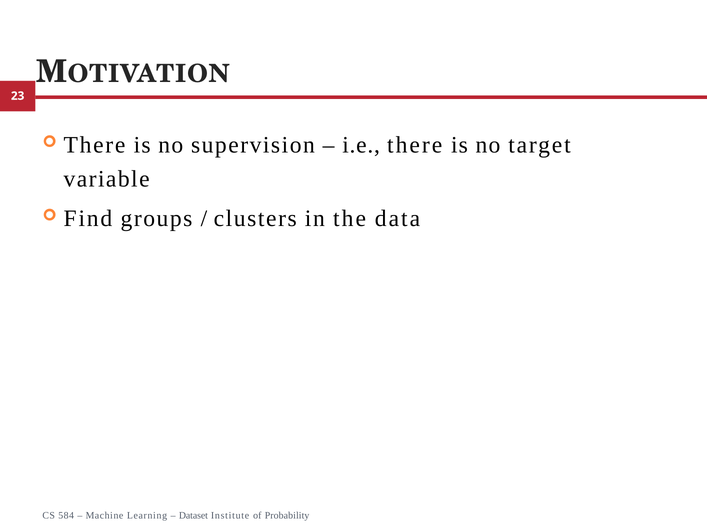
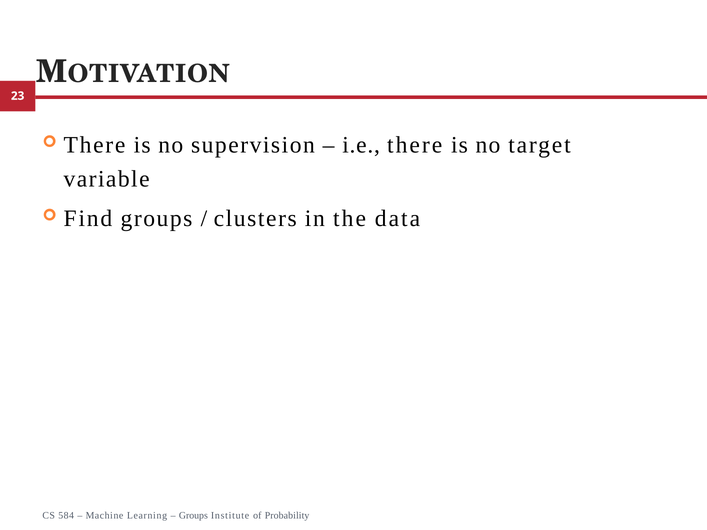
Dataset: Dataset -> Groups (193, 516)
